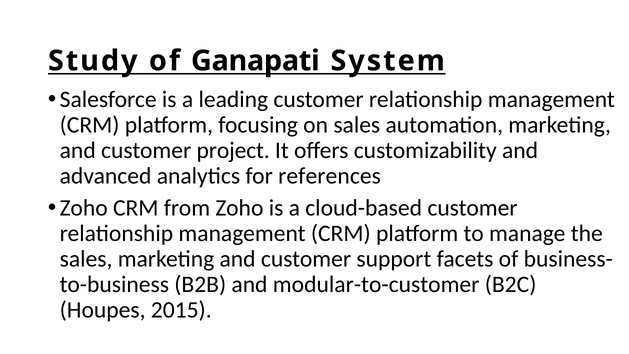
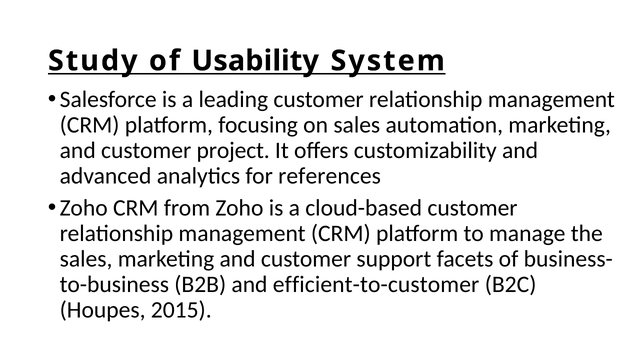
Ganapati: Ganapati -> Usability (255, 61)
modular-to-customer: modular-to-customer -> efficient-to-customer (376, 284)
